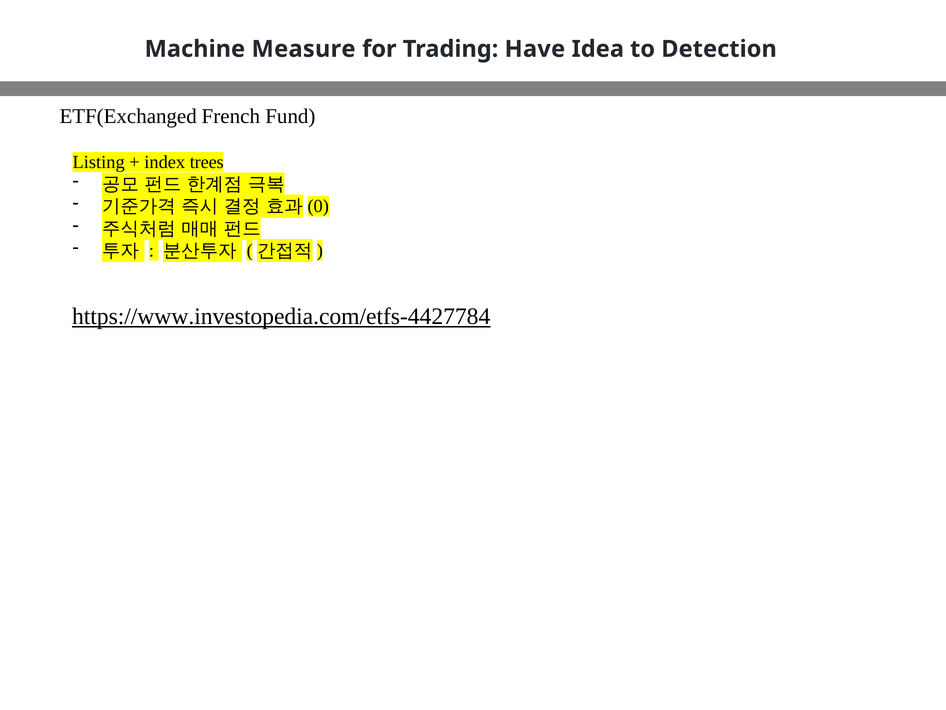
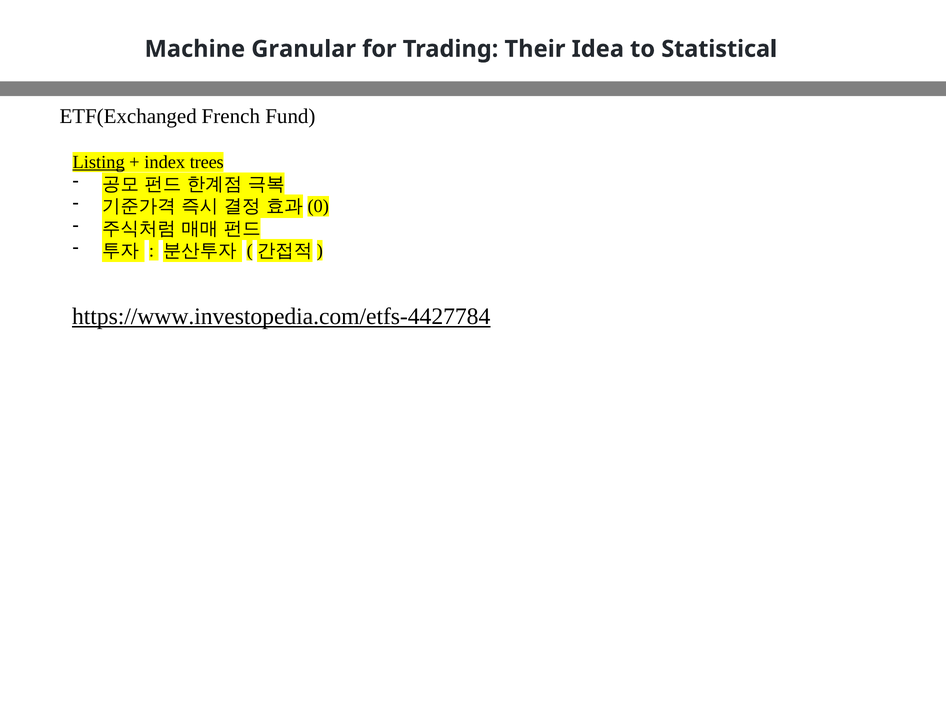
Measure: Measure -> Granular (304, 49)
Have: Have -> Their (535, 49)
Detection: Detection -> Statistical (719, 49)
Listing underline: none -> present (99, 162)
